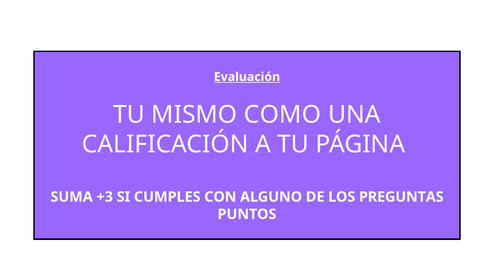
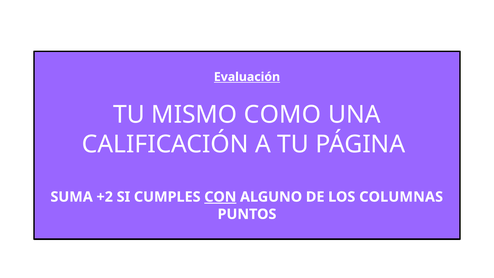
+3: +3 -> +2 (105, 197)
CON underline: none -> present (220, 197)
PREGUNTAS: PREGUNTAS -> COLUMNAS (401, 197)
